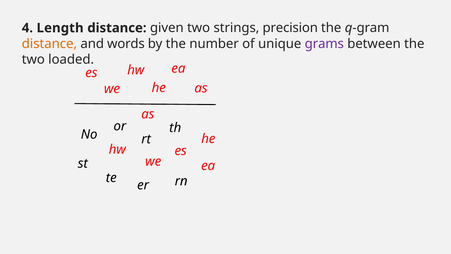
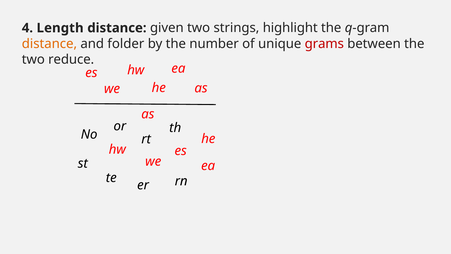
precision: precision -> highlight (290, 28)
words: words -> folder (126, 44)
grams colour: purple -> red (324, 44)
loaded: loaded -> reduce (71, 59)
